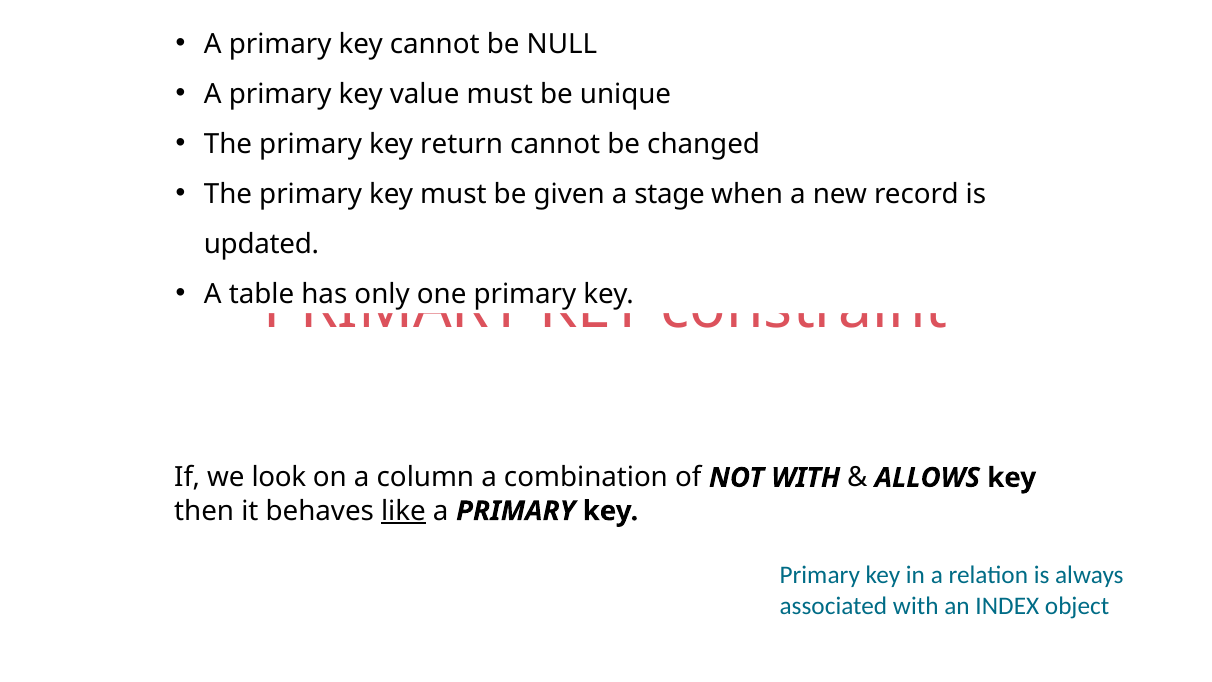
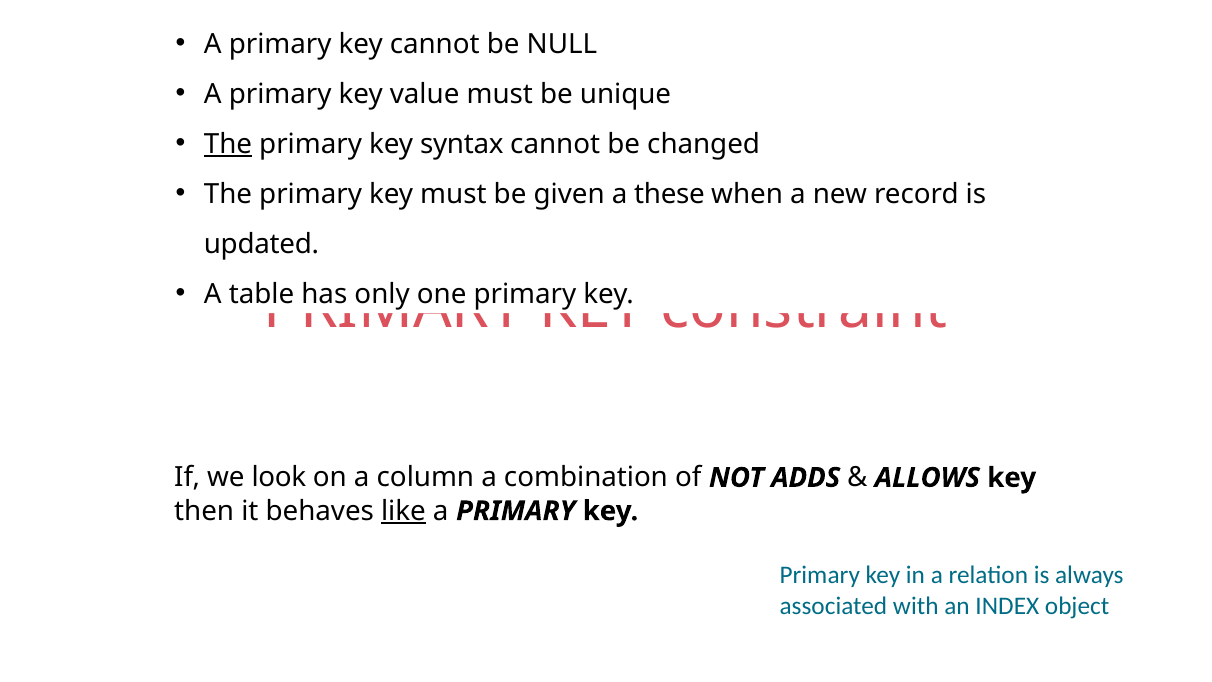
The underline: none -> present (228, 144)
return: return -> syntax (462, 144)
stage: stage -> these (670, 194)
NOT WITH: WITH -> ADDS (806, 478)
